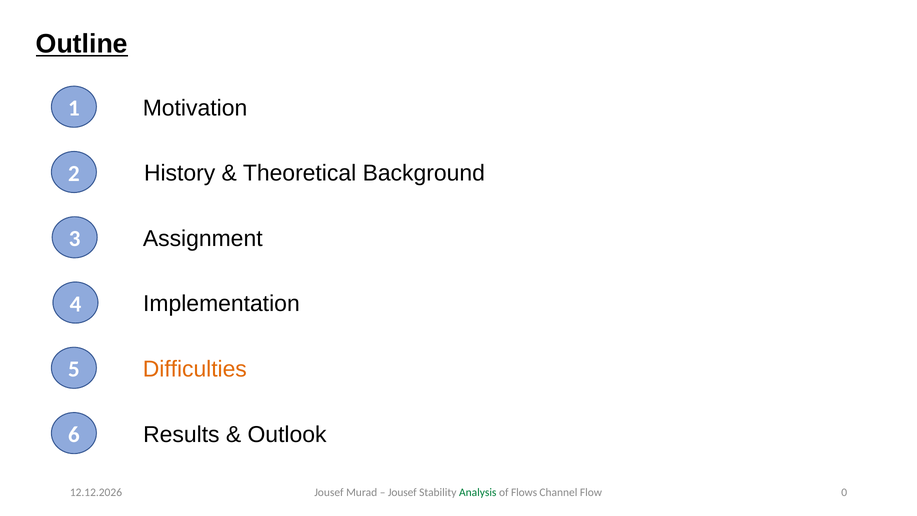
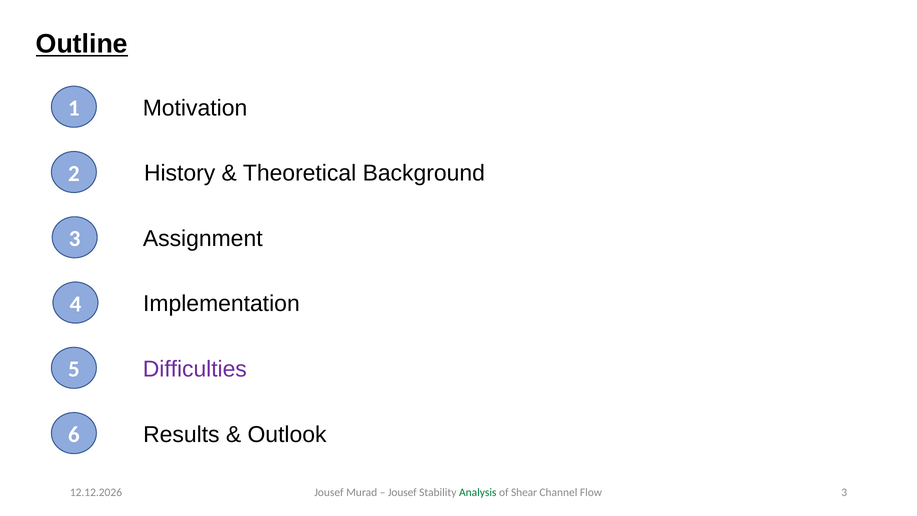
Difficulties colour: orange -> purple (195, 369)
Flows: Flows -> Shear (524, 492)
Flow 0: 0 -> 3 (844, 492)
